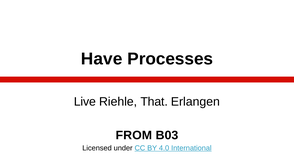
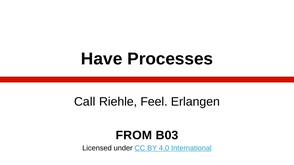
Live: Live -> Call (85, 102)
That: That -> Feel (154, 102)
